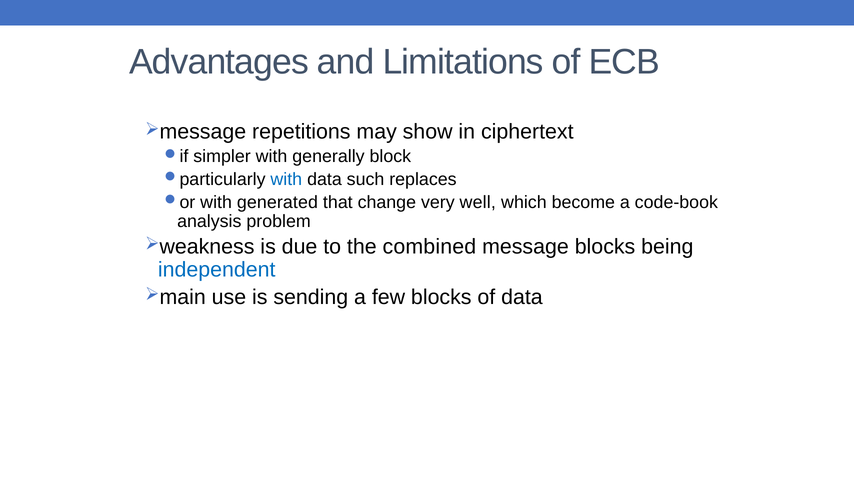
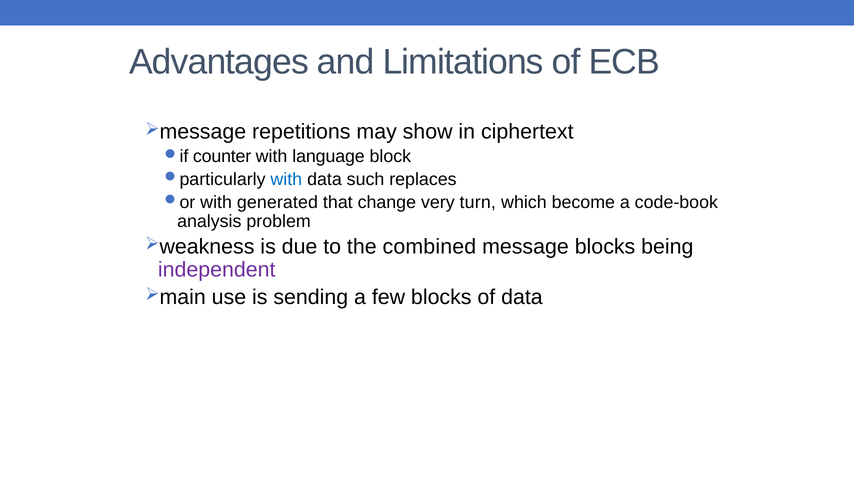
simpler: simpler -> counter (222, 157)
generally: generally -> language (329, 157)
well: well -> turn (478, 202)
independent colour: blue -> purple (217, 270)
